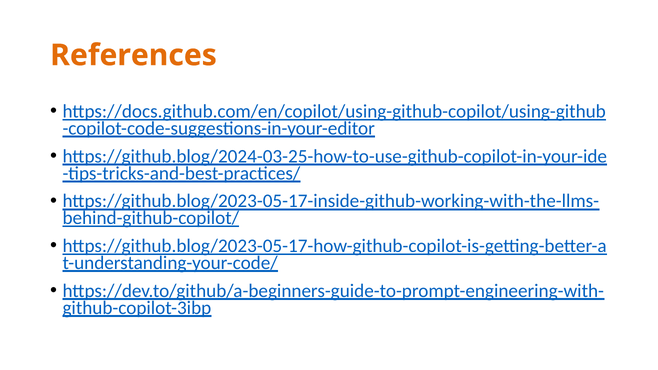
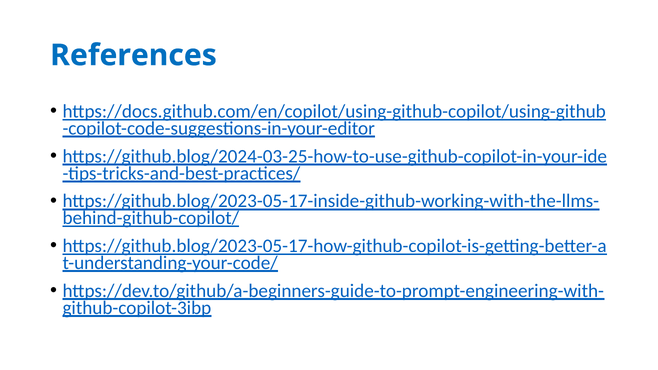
References colour: orange -> blue (134, 55)
